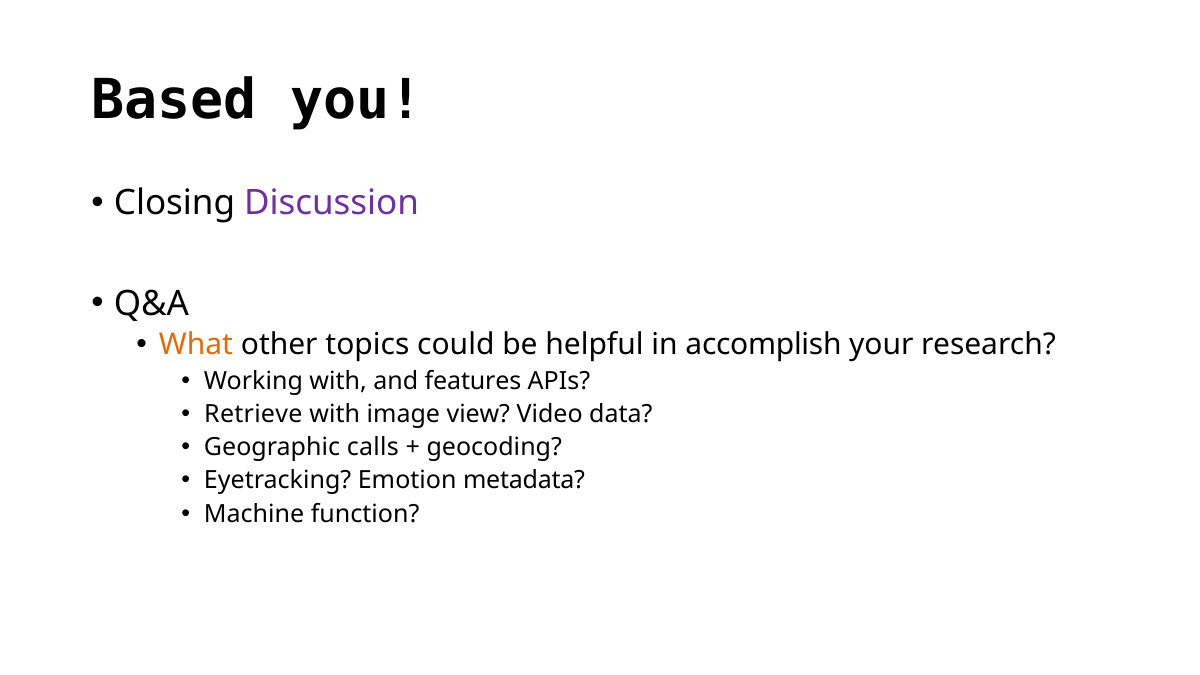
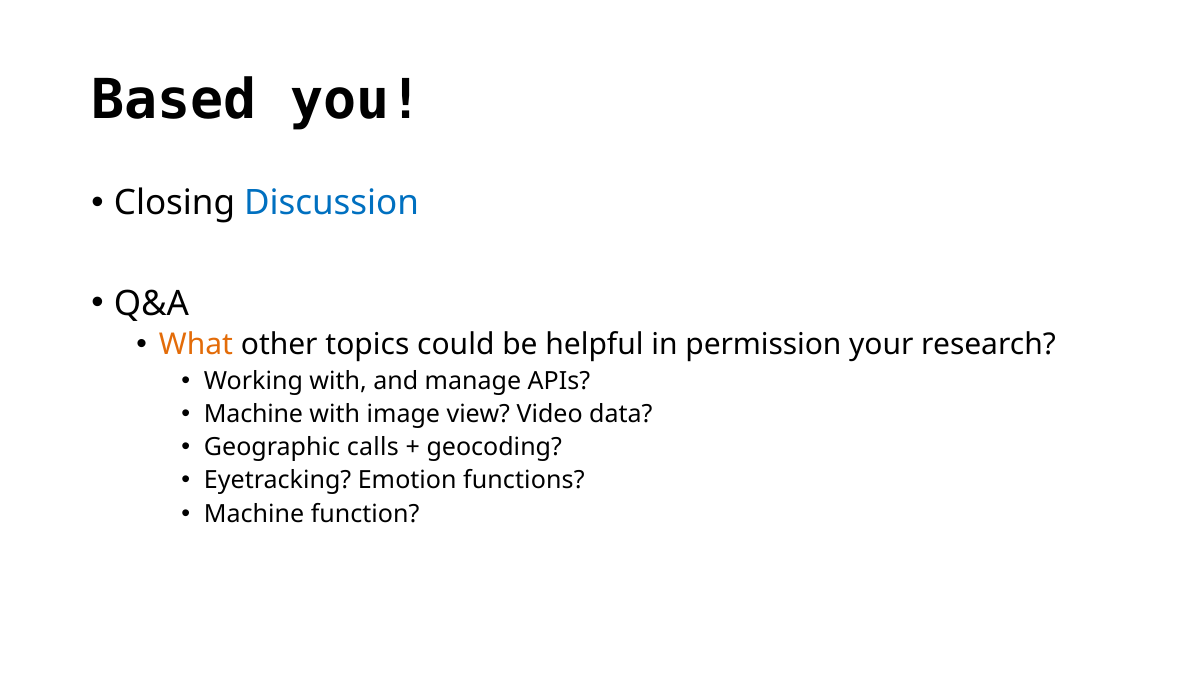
Discussion colour: purple -> blue (331, 203)
accomplish: accomplish -> permission (763, 345)
features: features -> manage (473, 381)
Retrieve: Retrieve -> Machine (254, 414)
metadata: metadata -> functions (524, 481)
